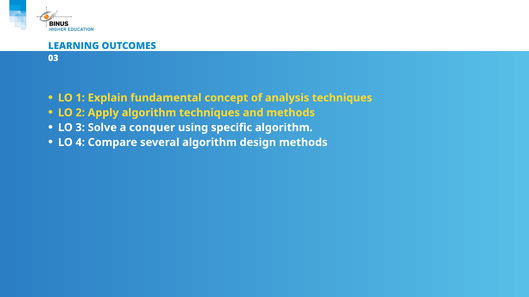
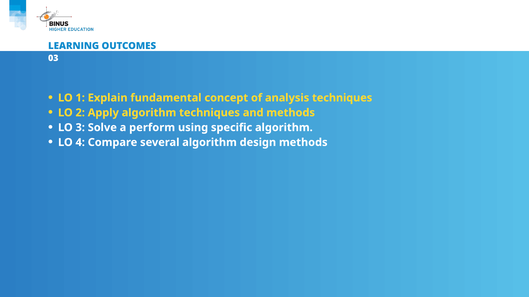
conquer: conquer -> perform (152, 128)
